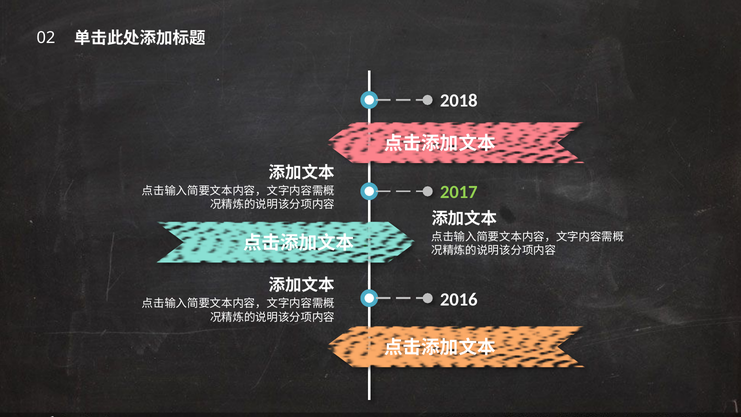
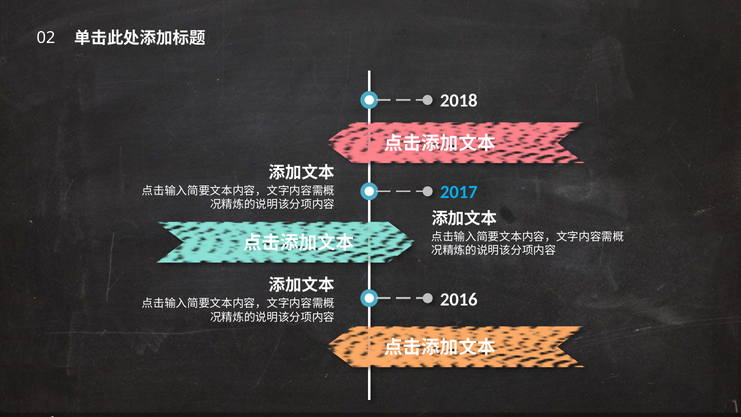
2017 colour: light green -> light blue (459, 192)
